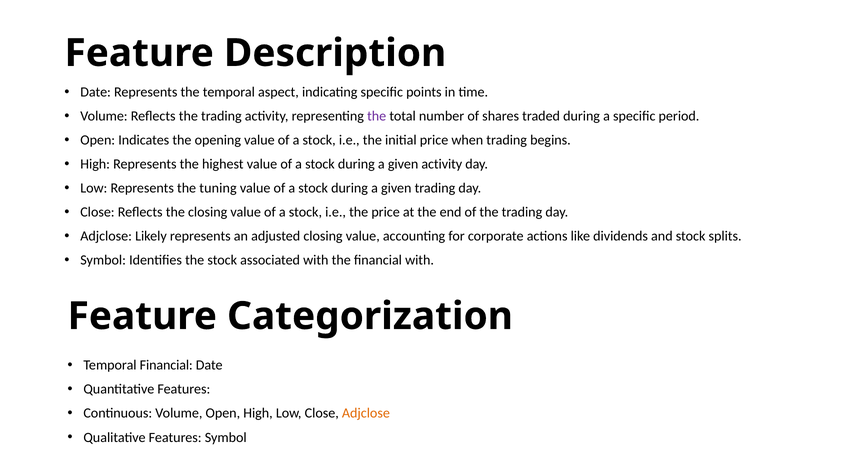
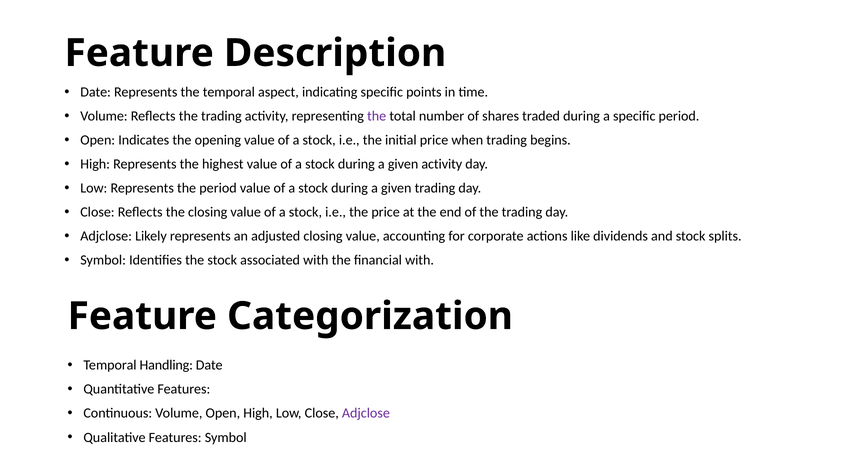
the tuning: tuning -> period (218, 188)
Temporal Financial: Financial -> Handling (166, 365)
Adjclose colour: orange -> purple (366, 413)
